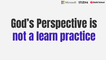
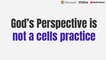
learn: learn -> cells (47, 37)
